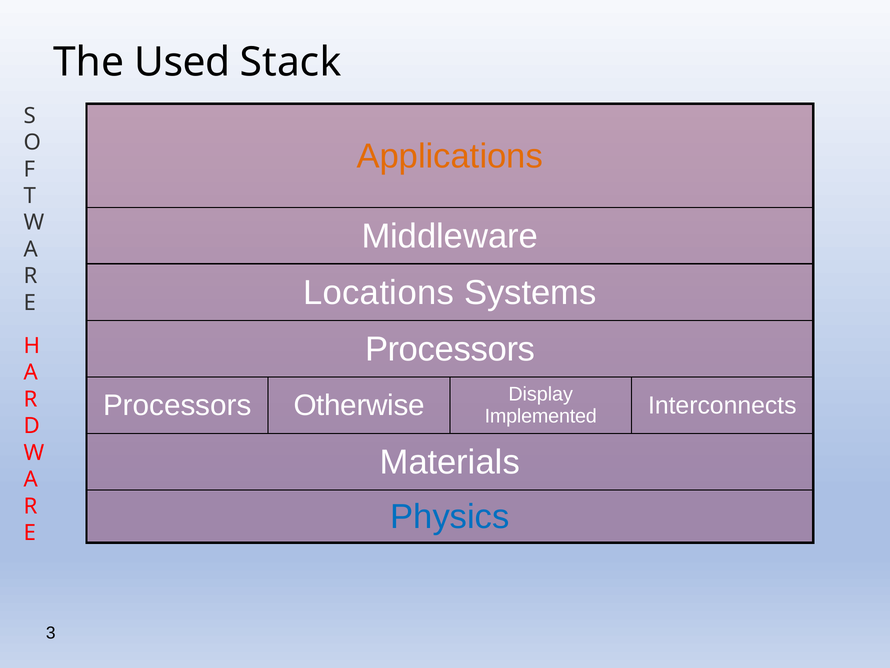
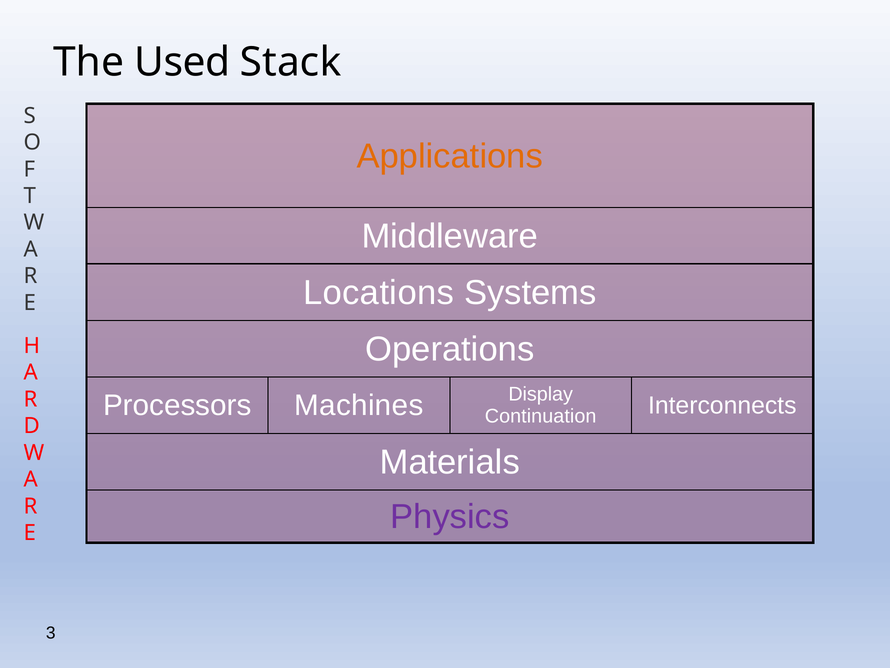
Processors: Processors -> Operations (450, 349)
Otherwise: Otherwise -> Machines (359, 405)
Implemented: Implemented -> Continuation (541, 416)
Physics colour: blue -> purple (450, 517)
